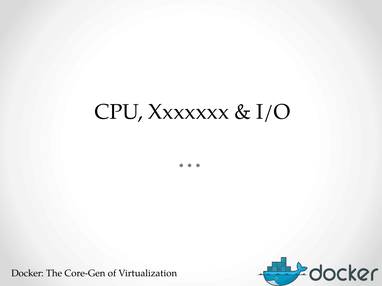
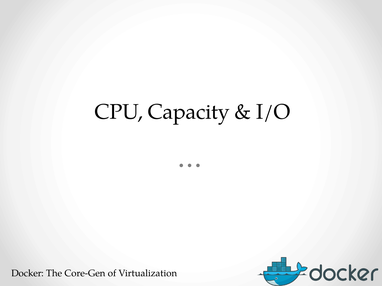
Xxxxxxx: Xxxxxxx -> Capacity (189, 112)
